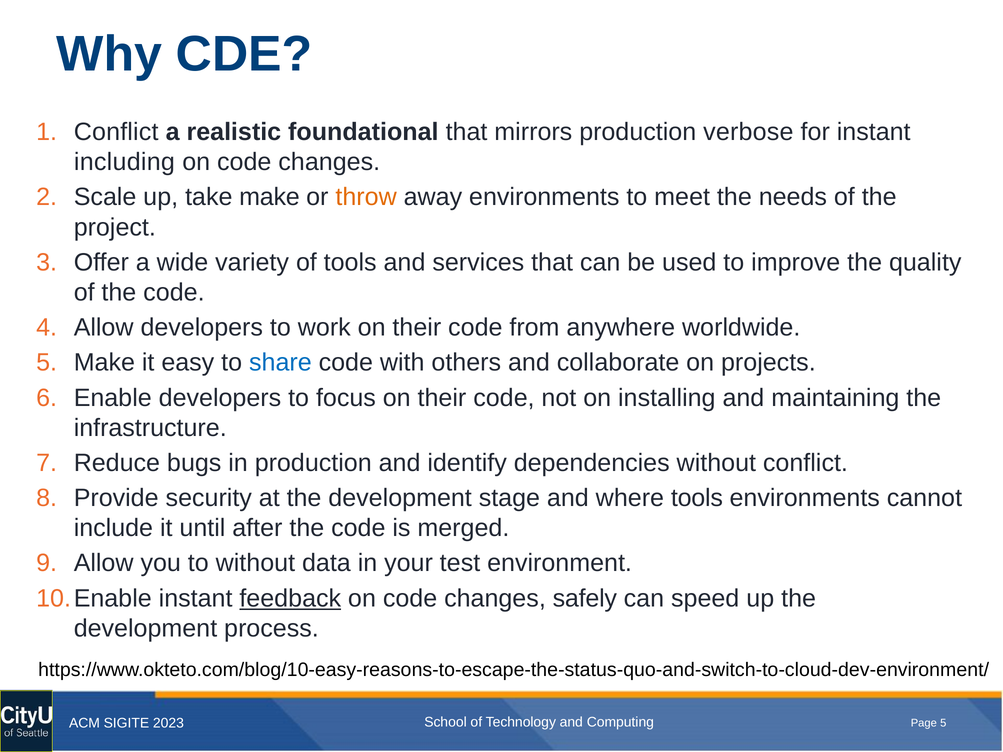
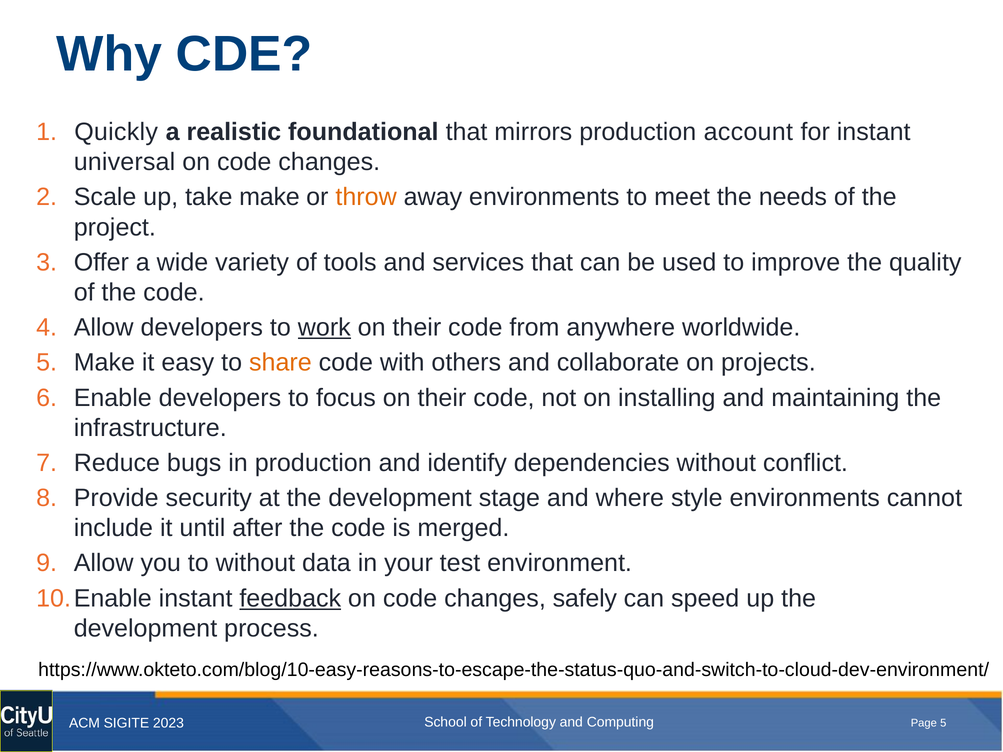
Conflict: Conflict -> Quickly (116, 132)
verbose: verbose -> account (748, 132)
including: including -> universal (124, 162)
work underline: none -> present (324, 328)
share colour: blue -> orange (280, 363)
where tools: tools -> style (697, 498)
